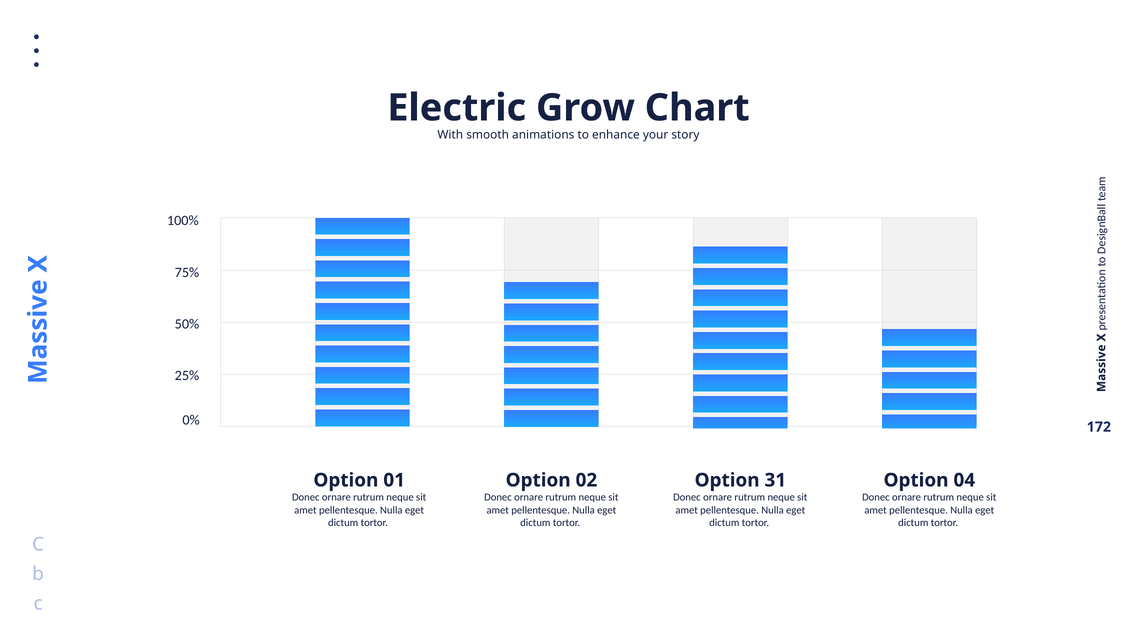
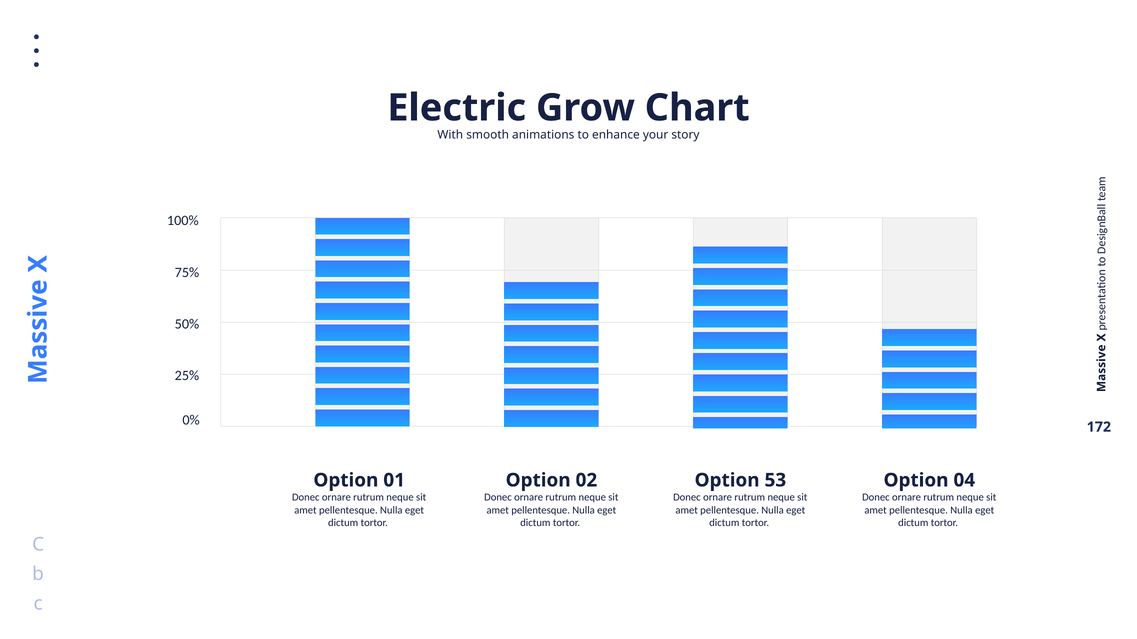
31: 31 -> 53 (775, 481)
